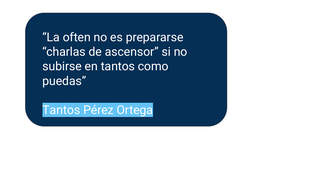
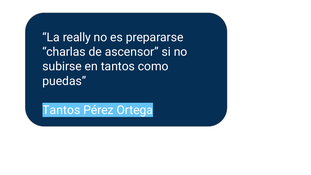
often: often -> really (77, 37)
